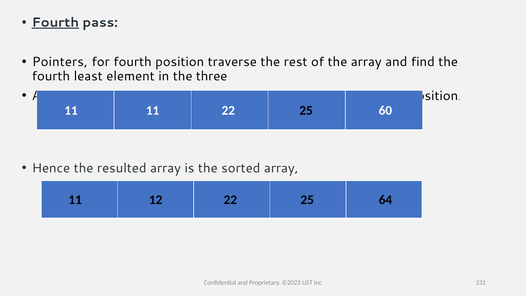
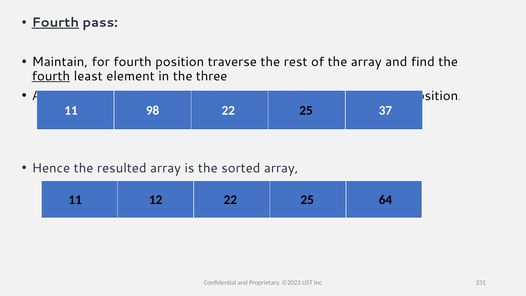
Pointers: Pointers -> Maintain (60, 62)
fourth underline: none -> present (51, 76)
11 11: 11 -> 98 (153, 110)
60: 60 -> 37 (385, 110)
